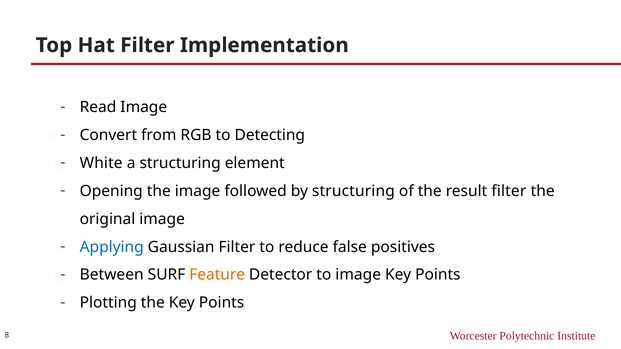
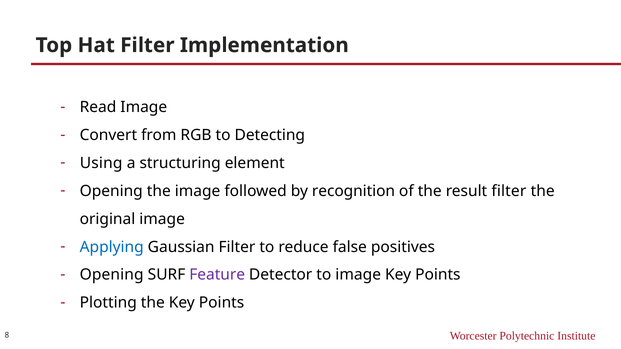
White: White -> Using (101, 163)
by structuring: structuring -> recognition (354, 191)
Between: Between -> Opening (112, 275)
Feature colour: orange -> purple (217, 275)
